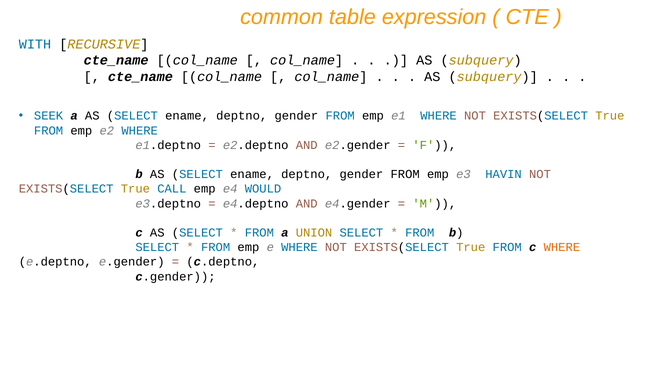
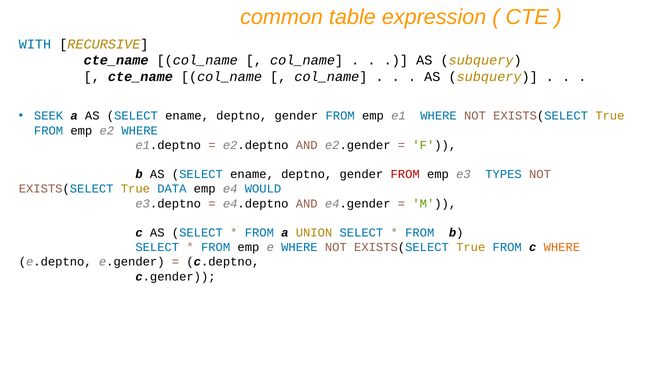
FROM colour: black -> red (405, 174)
HAVIN: HAVIN -> TYPES (504, 174)
CALL: CALL -> DATA (172, 189)
